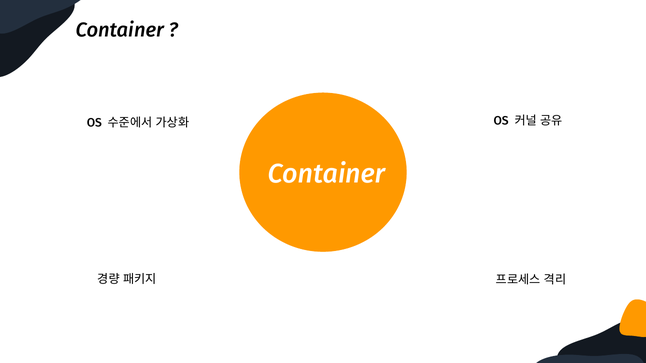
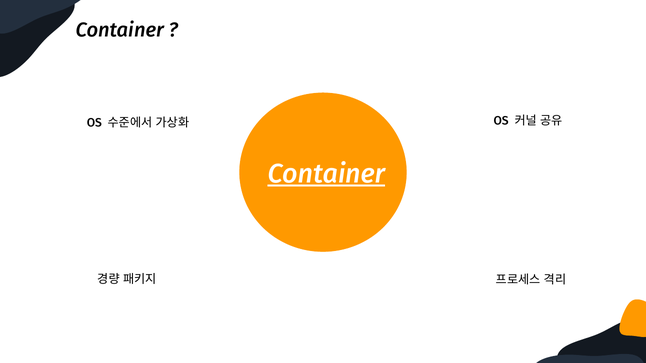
Container underline: none -> present (326, 174)
